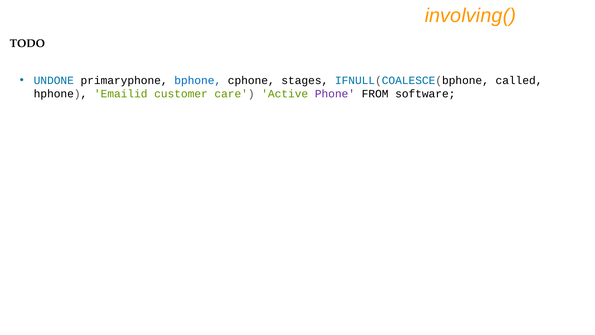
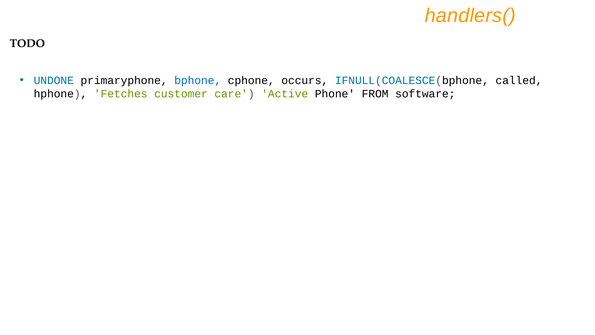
involving(: involving( -> handlers( (470, 15)
stages: stages -> occurs (305, 80)
Emailid: Emailid -> Fetches (121, 94)
Phone colour: purple -> black (335, 94)
